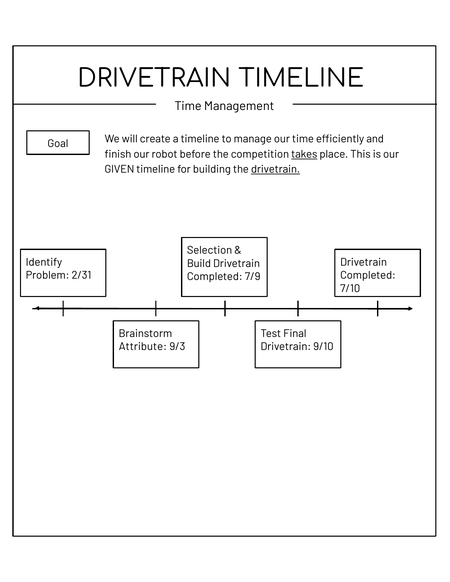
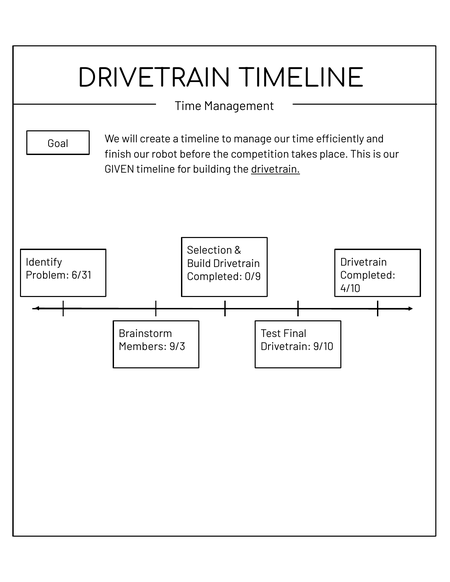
takes underline: present -> none (304, 154)
2/31: 2/31 -> 6/31 (81, 275)
7/9: 7/9 -> 0/9 (253, 277)
7/10: 7/10 -> 4/10 (350, 289)
Attribute: Attribute -> Members (143, 347)
